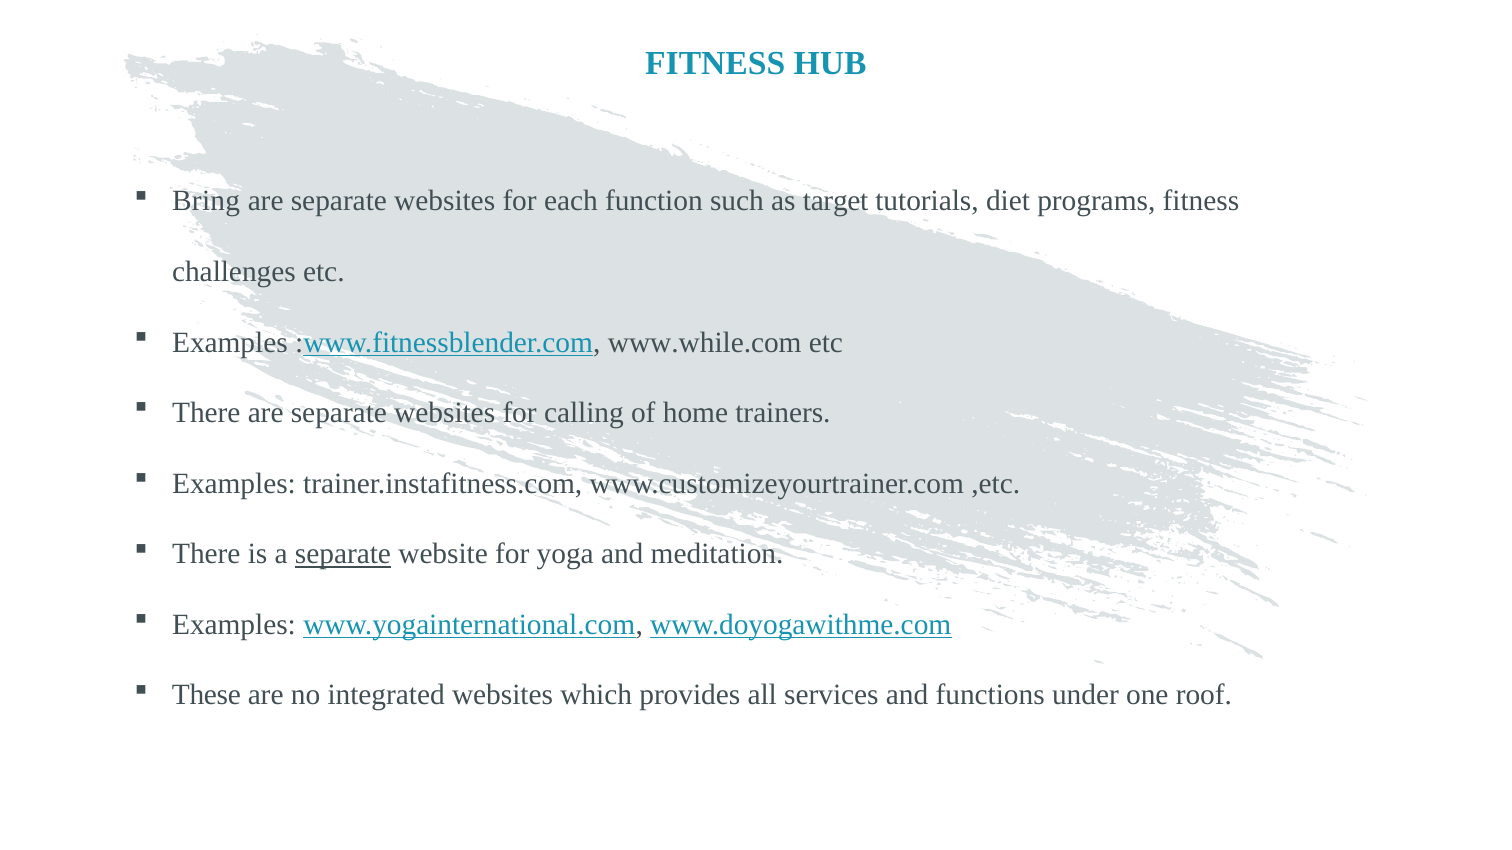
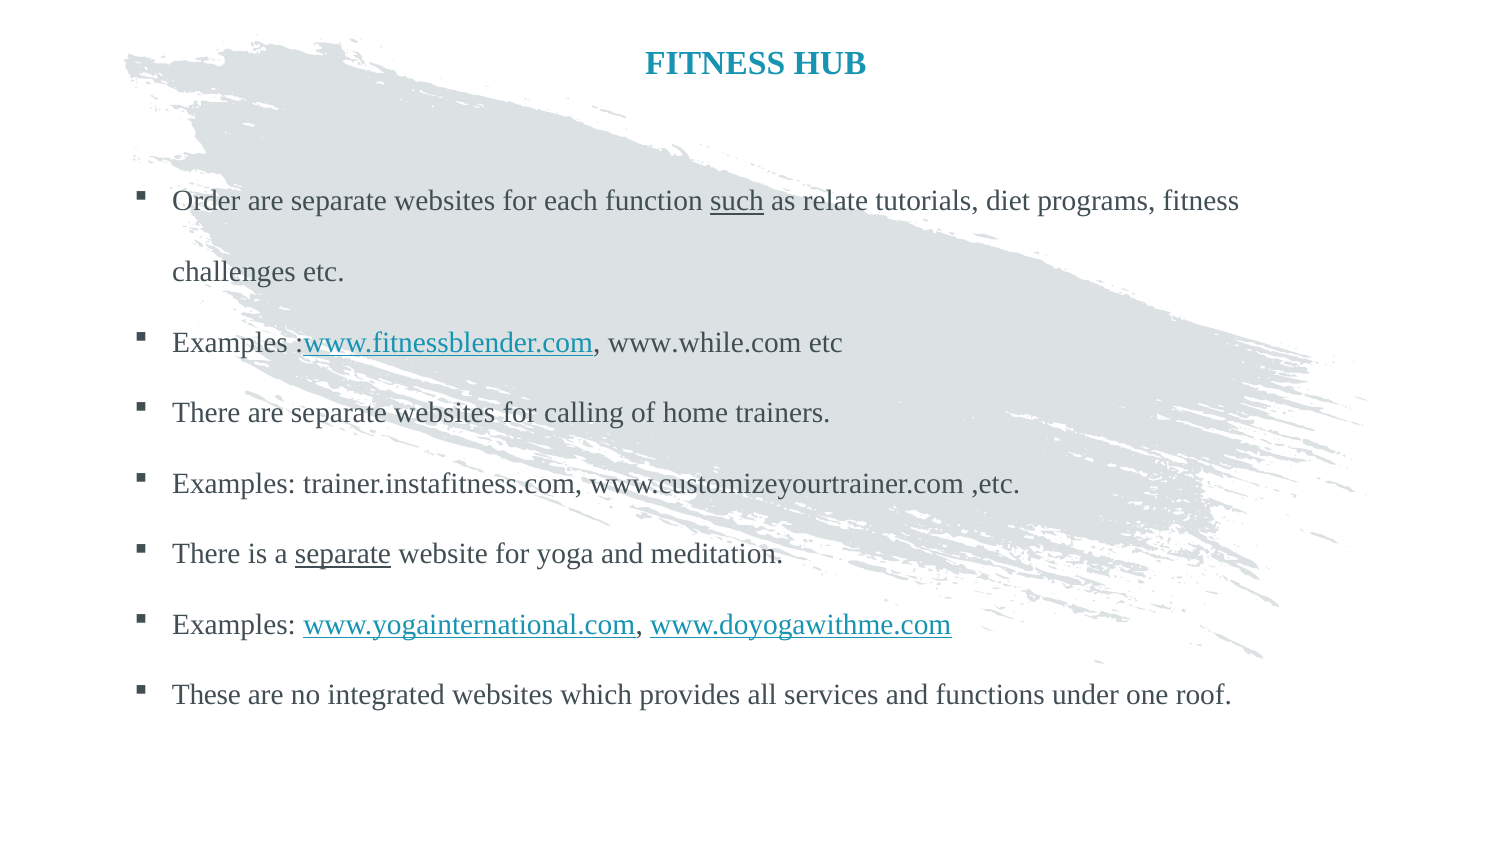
Bring: Bring -> Order (206, 201)
such underline: none -> present (737, 201)
target: target -> relate (835, 201)
